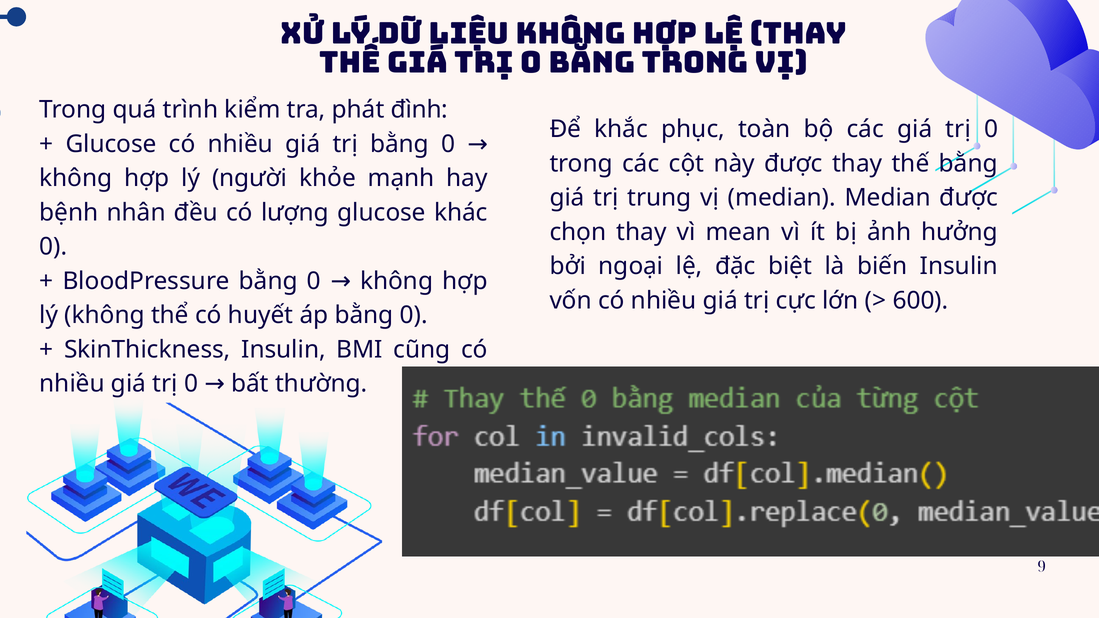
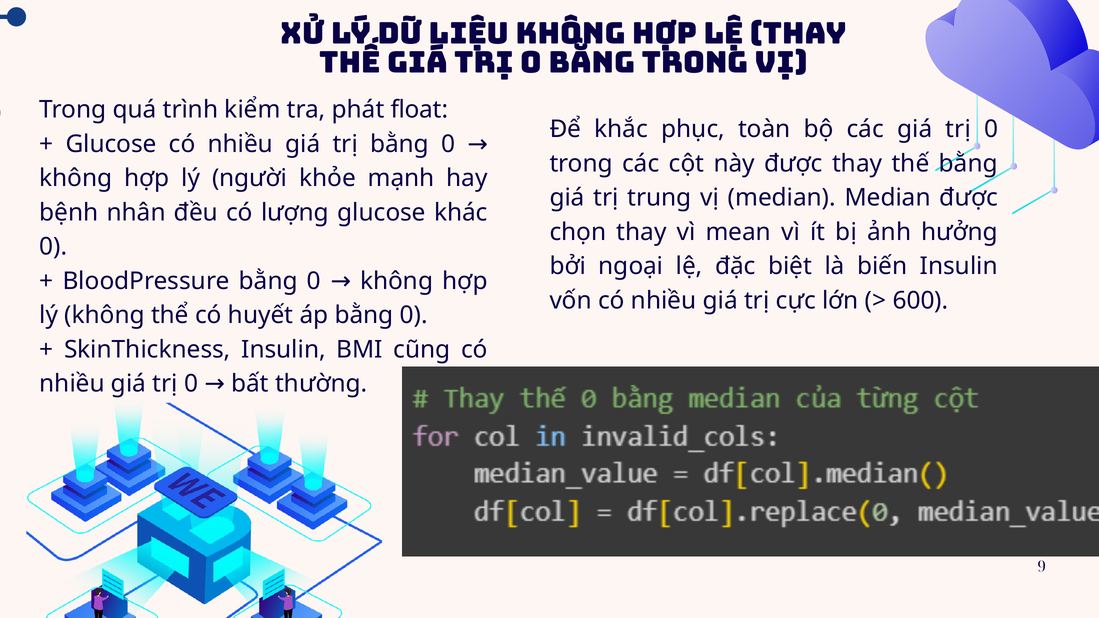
đình: đình -> float (419, 110)
